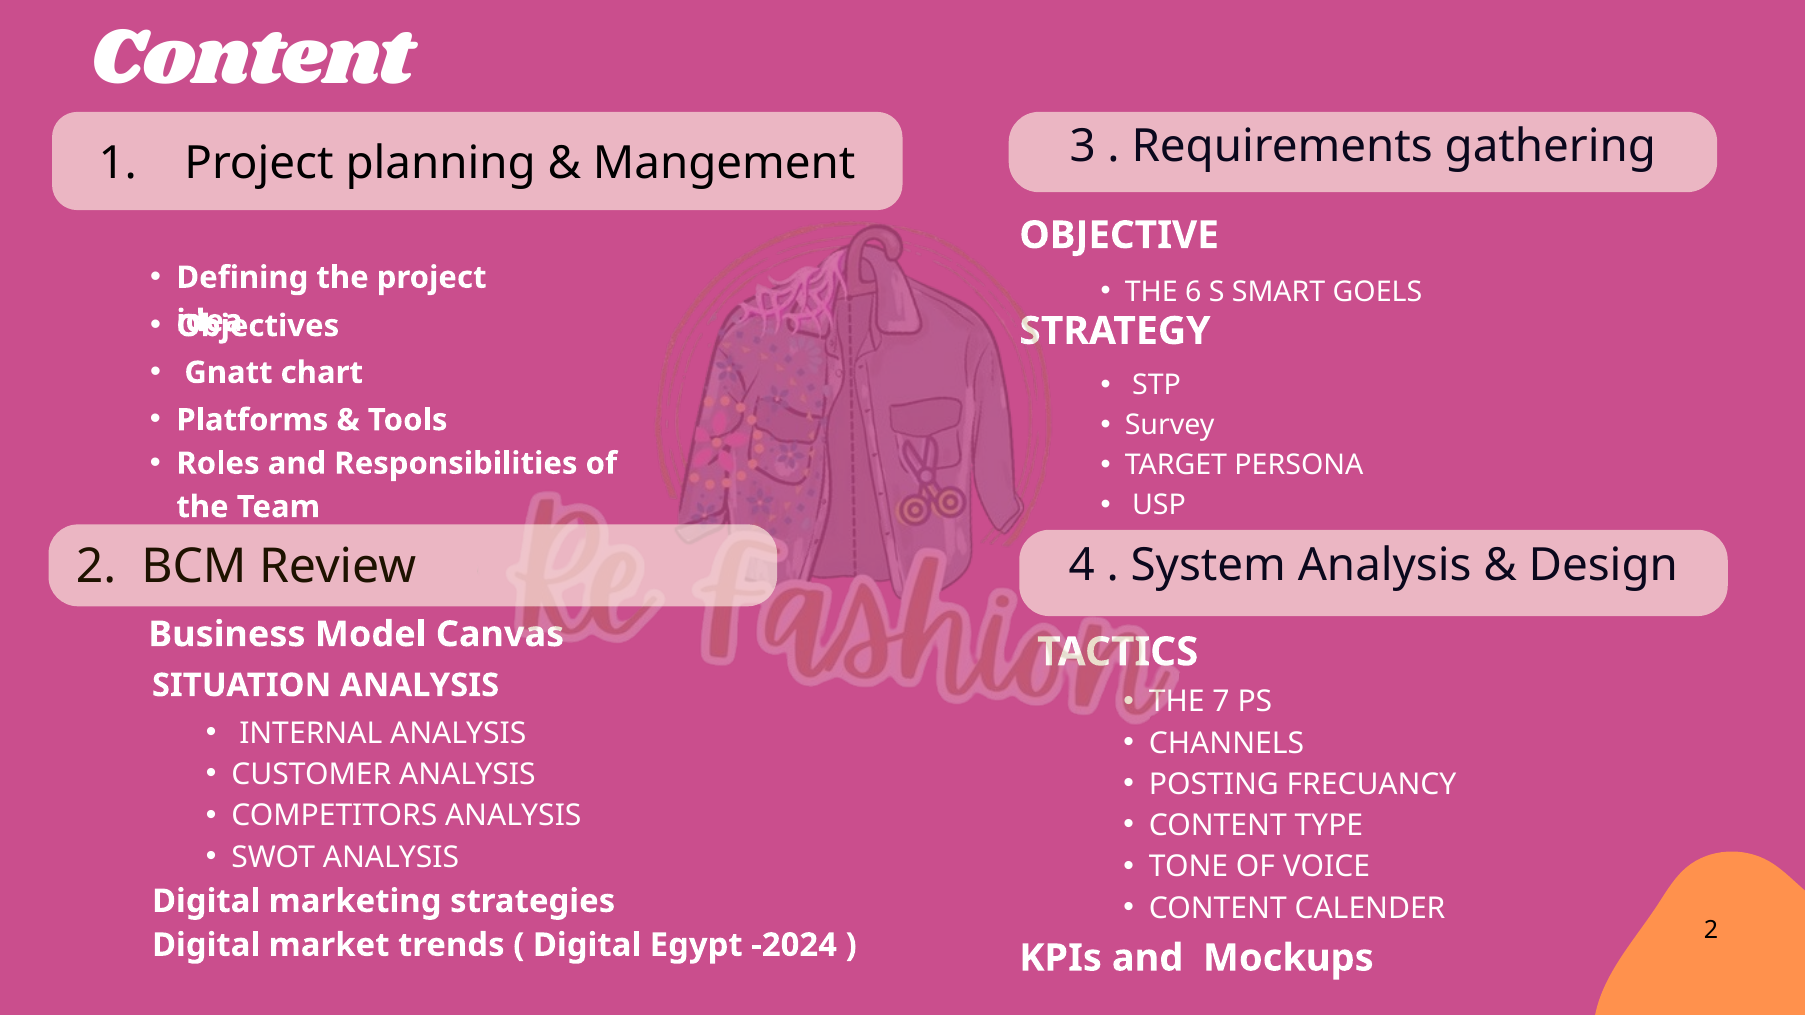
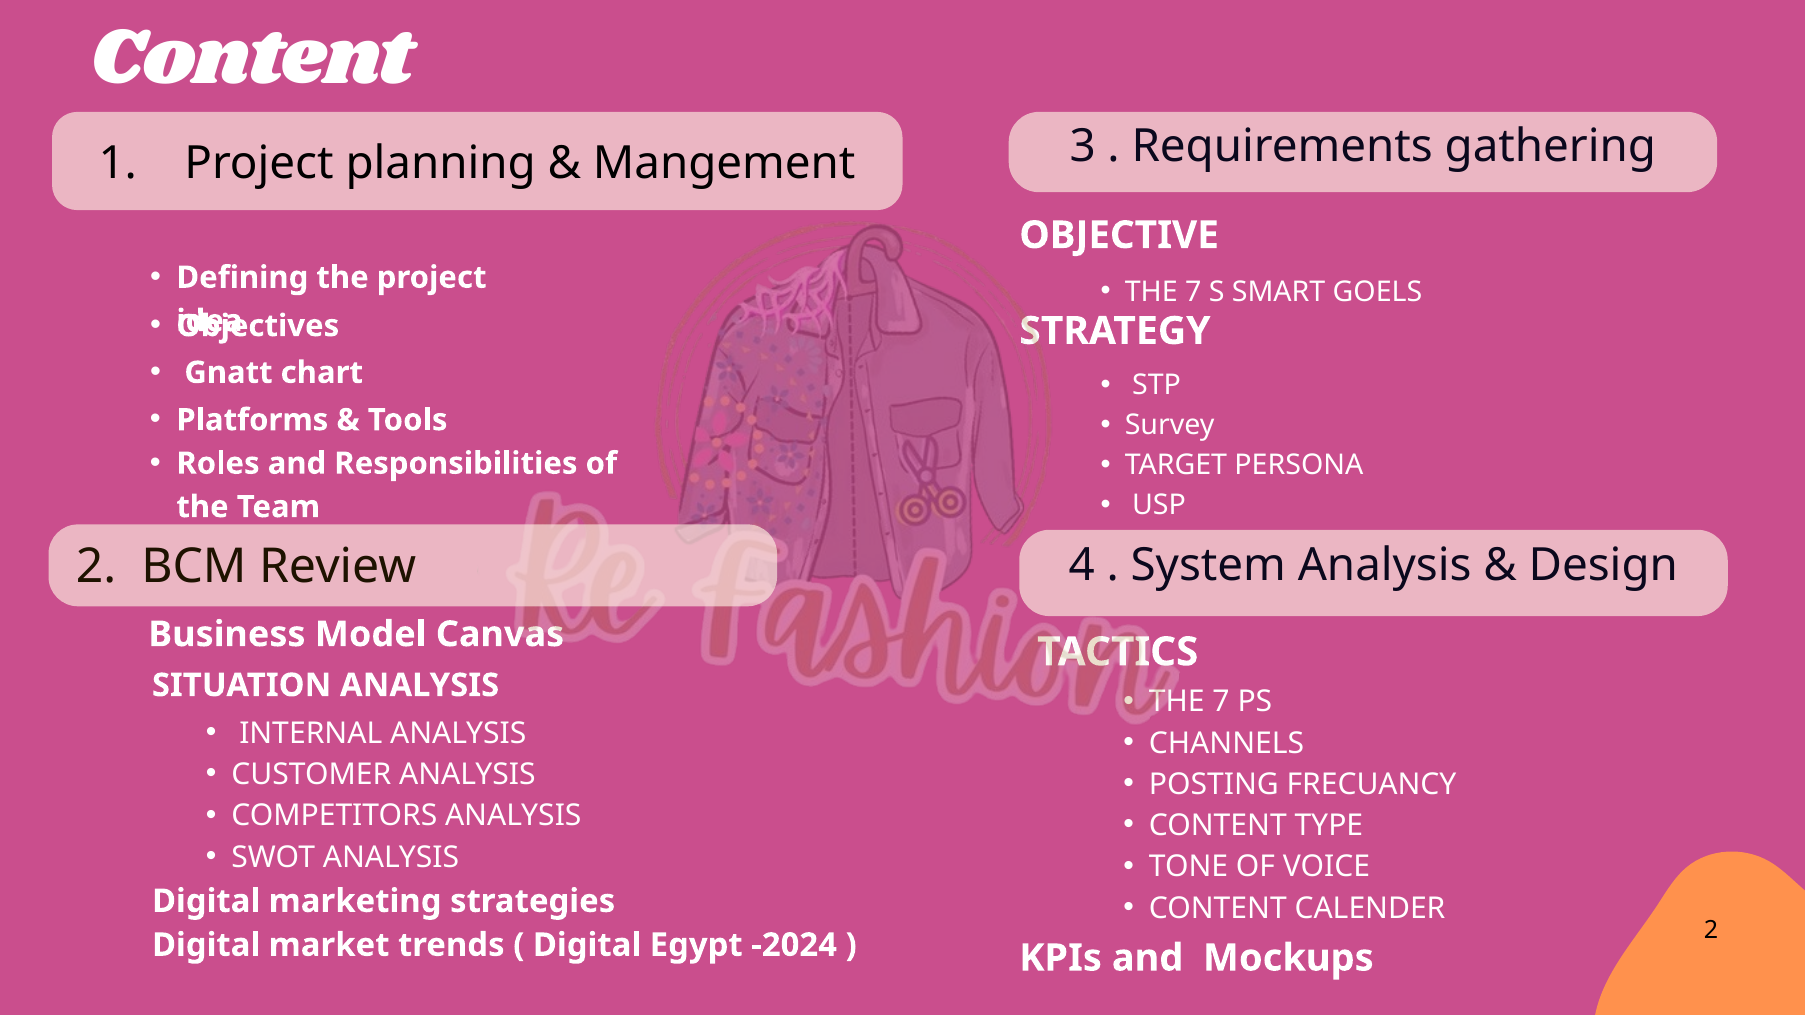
6: 6 -> 7 (1193, 292)
